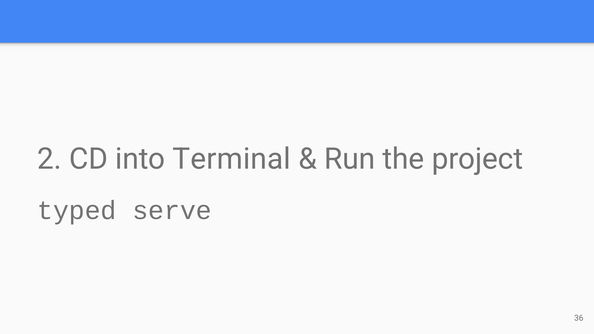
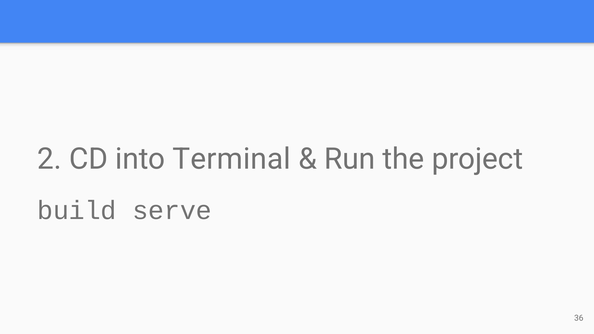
typed: typed -> build (77, 210)
